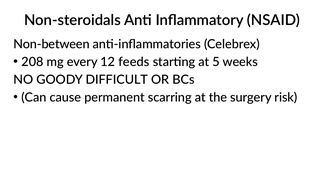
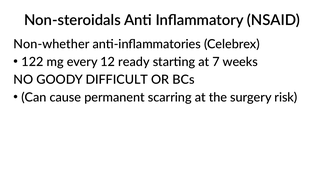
Non-between: Non-between -> Non-whether (51, 44)
208: 208 -> 122 (32, 62)
feeds: feeds -> ready (134, 62)
5: 5 -> 7 (216, 62)
